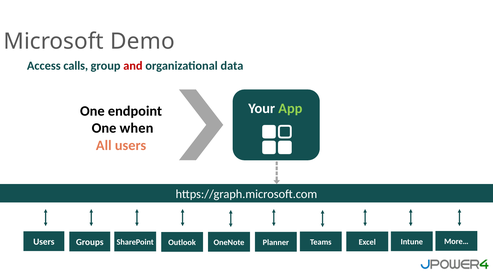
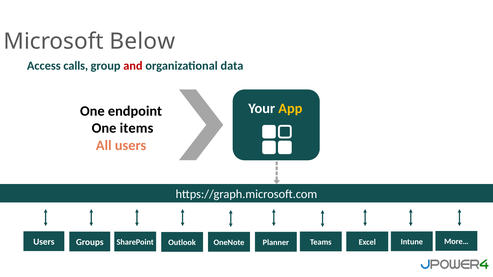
Demo: Demo -> Below (142, 41)
App colour: light green -> yellow (290, 109)
when: when -> items (137, 128)
